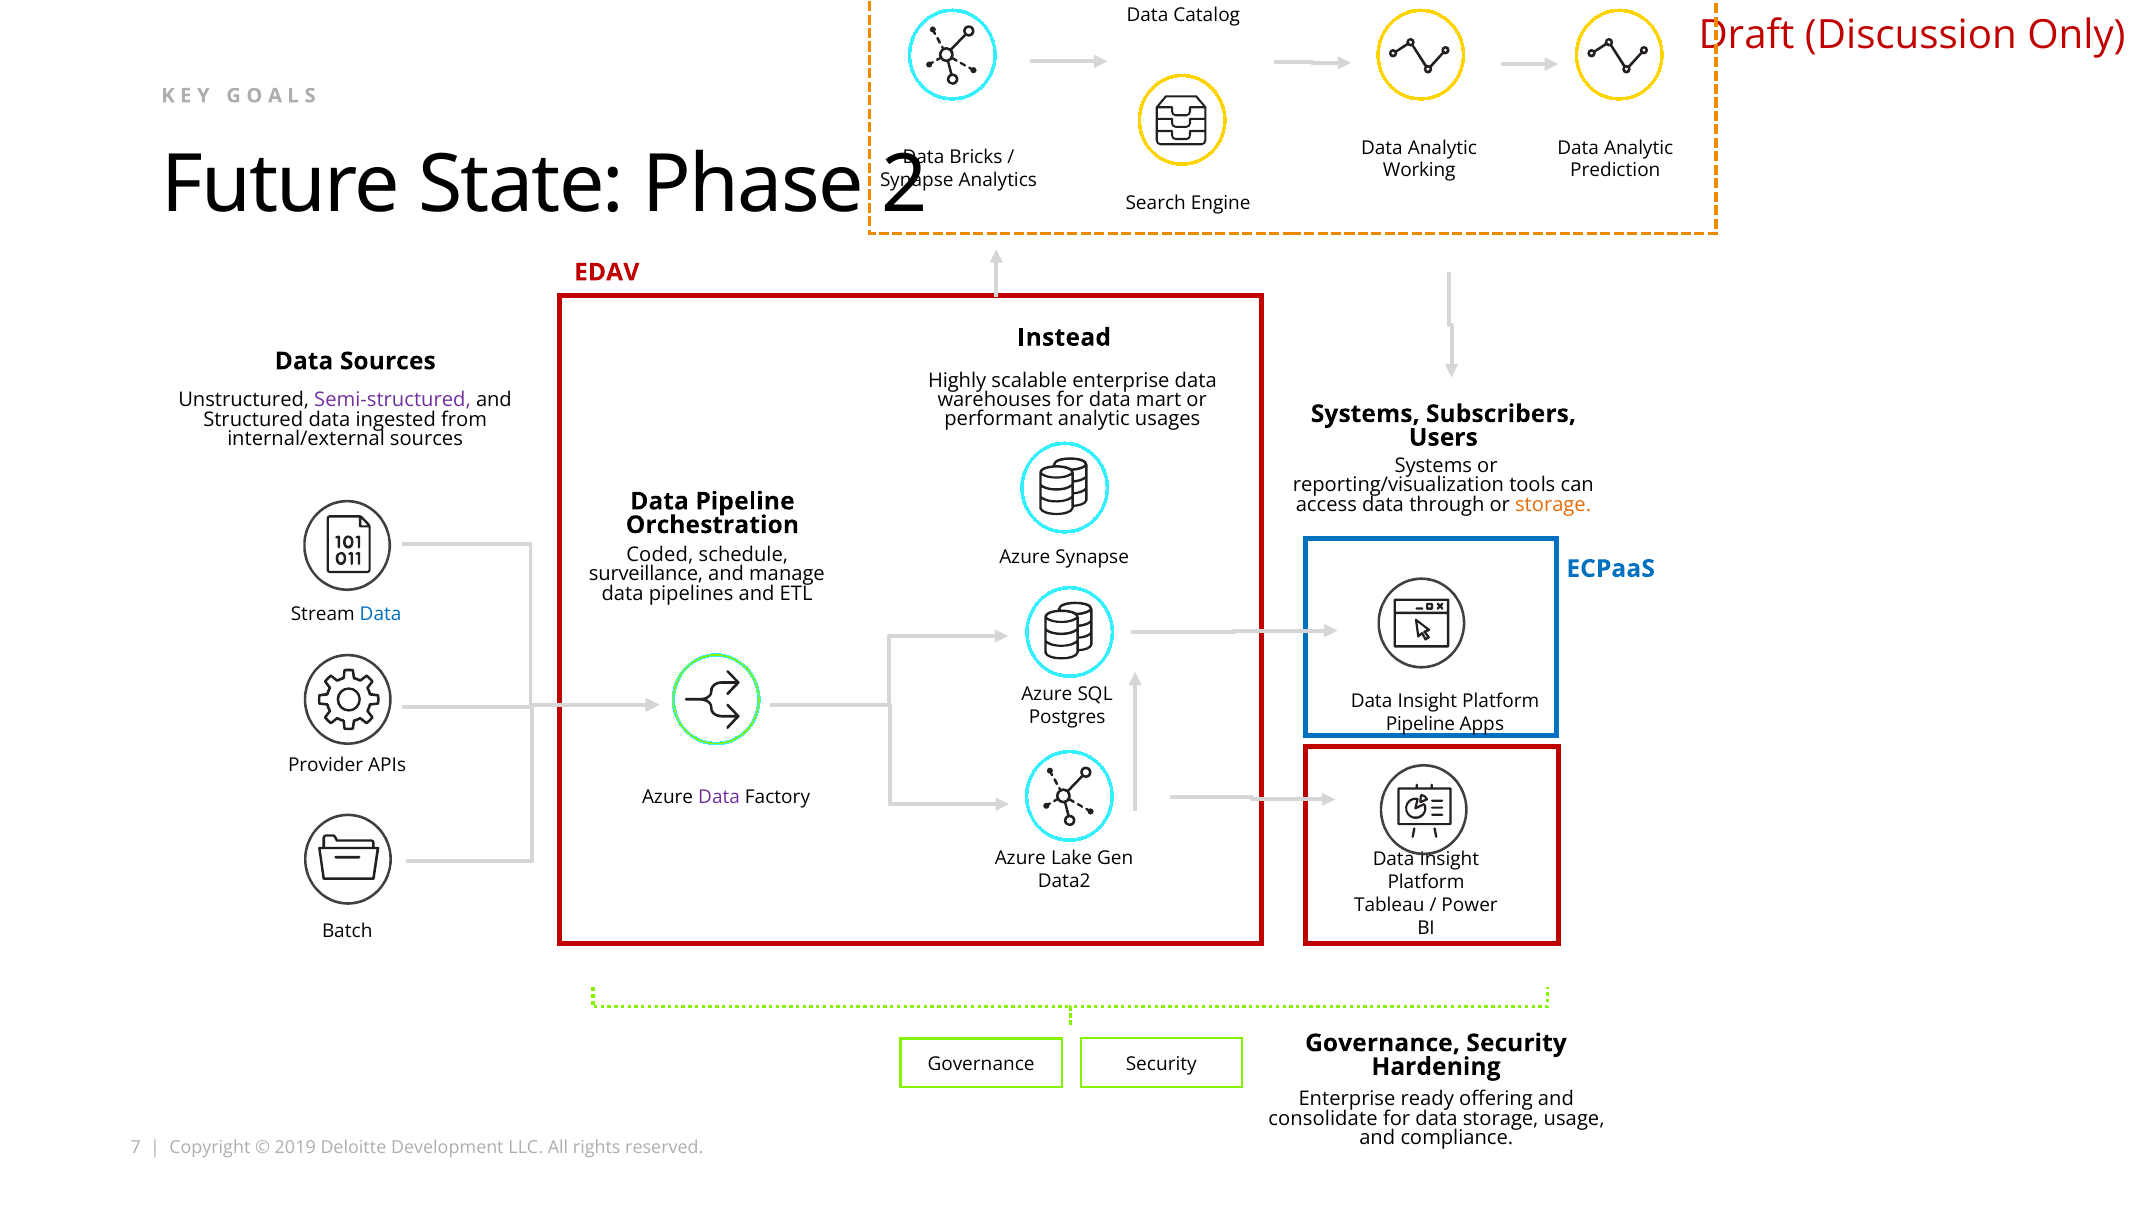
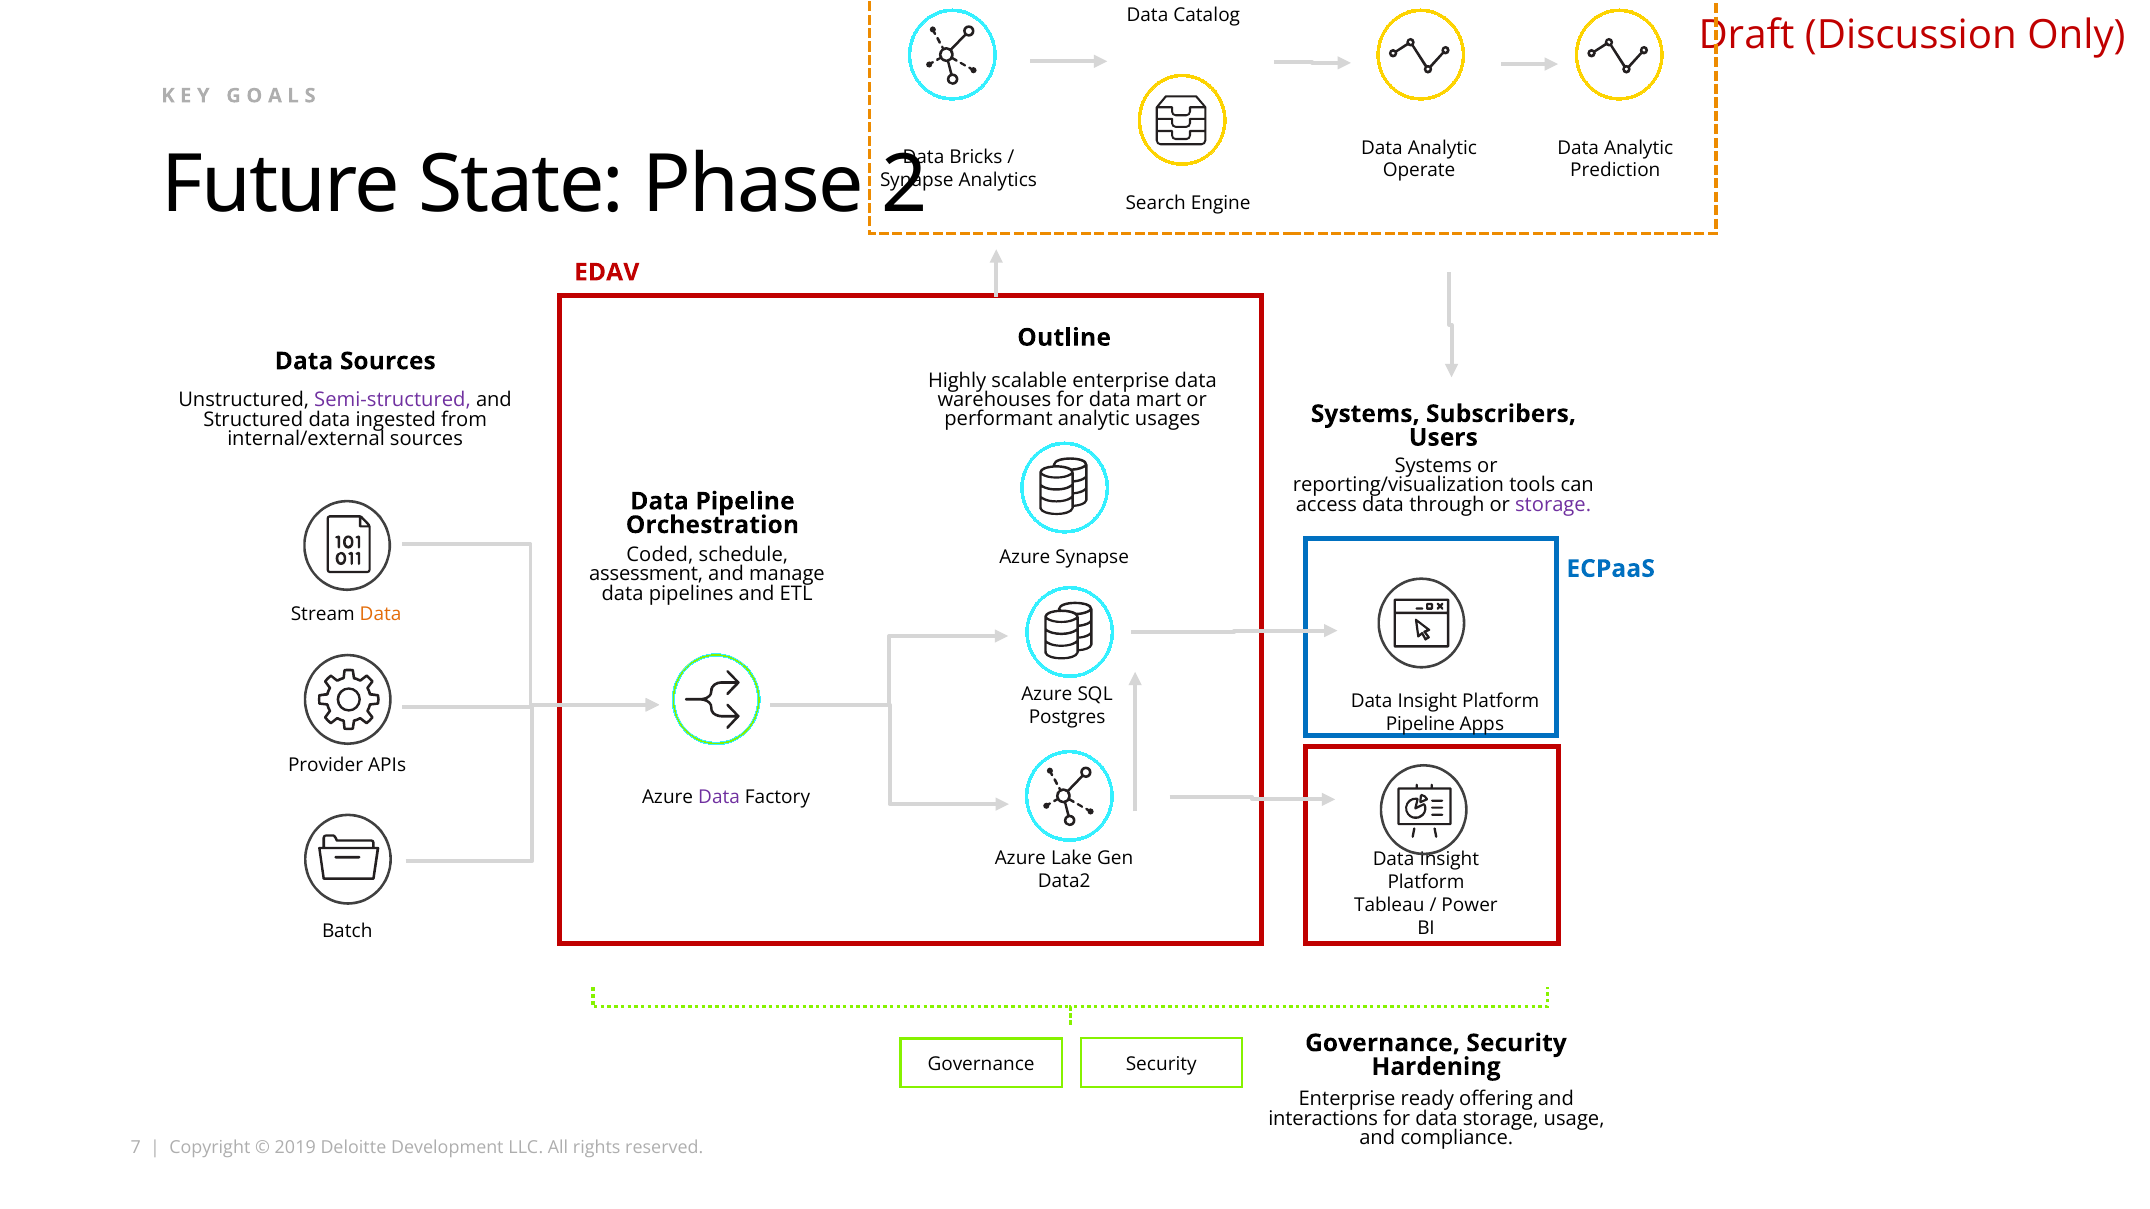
Working: Working -> Operate (1419, 171)
Instead: Instead -> Outline (1064, 338)
storage colour: orange -> purple (1553, 505)
surveillance: surveillance -> assessment (646, 574)
Data colour: blue -> orange (381, 614)
consolidate: consolidate -> interactions (1323, 1119)
